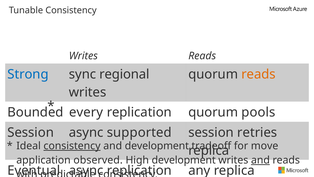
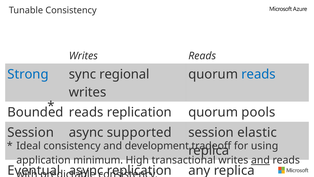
reads colour: orange -> blue (258, 74)
every: every -> reads (86, 112)
retries: retries -> elastic (257, 132)
consistency underline: present -> none (72, 146)
move: move -> using (265, 146)
observed: observed -> minimum (98, 160)
High development: development -> transactional (184, 160)
